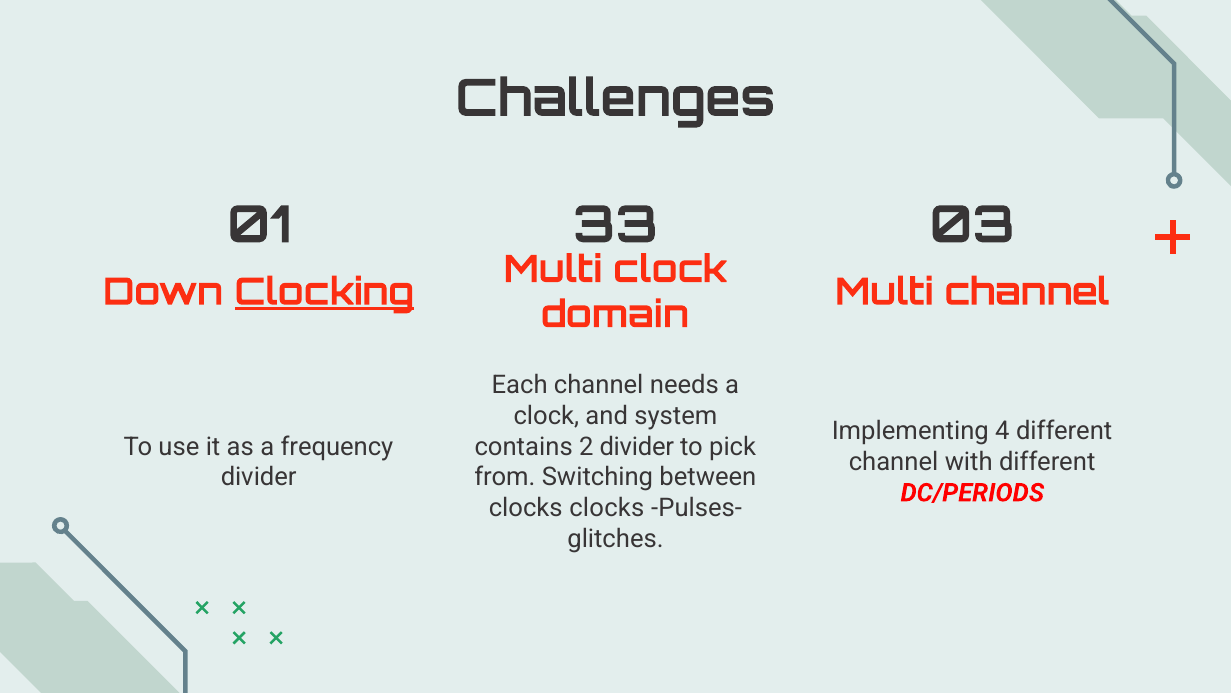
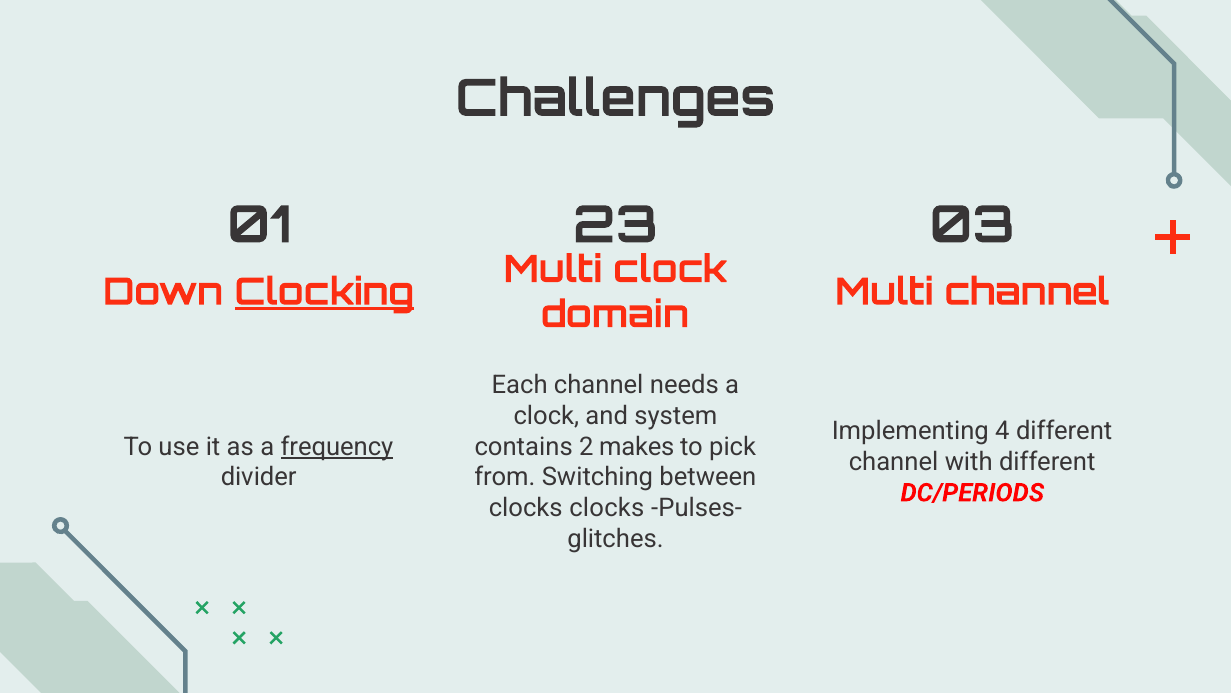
33: 33 -> 23 (615, 225)
frequency underline: none -> present (337, 446)
2 divider: divider -> makes (637, 446)
